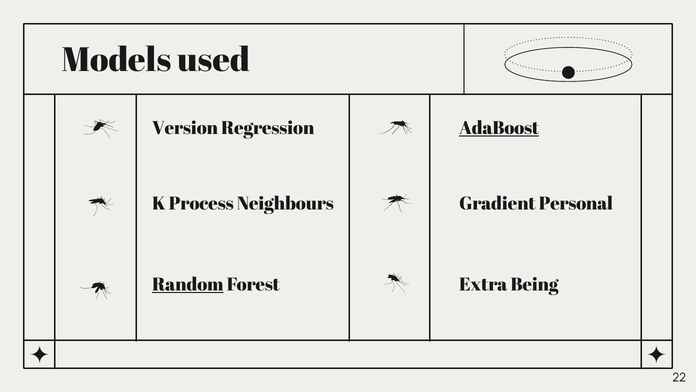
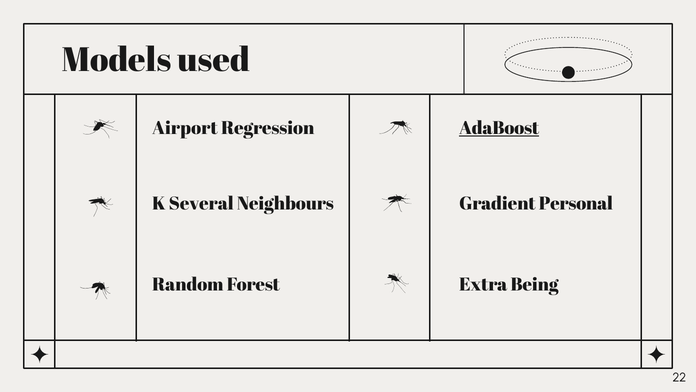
Version: Version -> Airport (185, 128)
Process: Process -> Several (201, 203)
Random underline: present -> none (188, 284)
